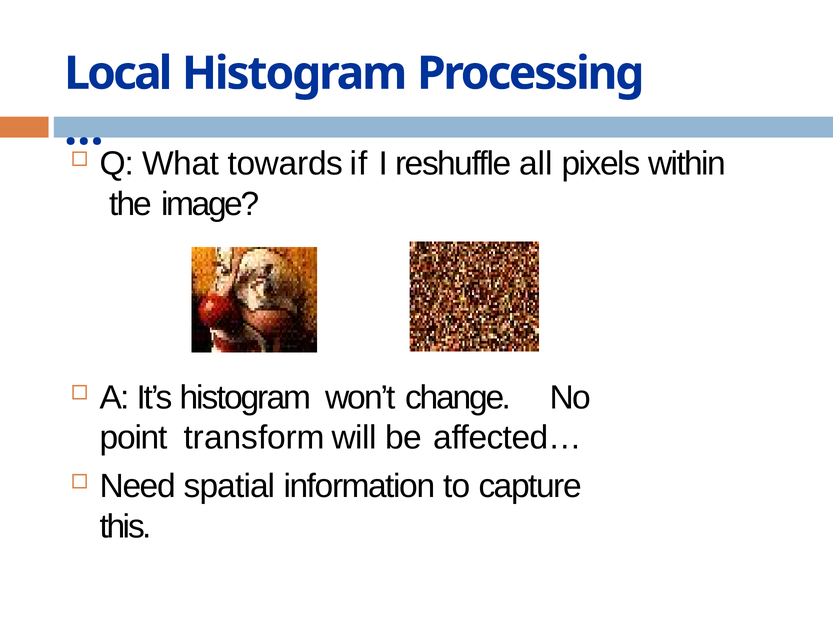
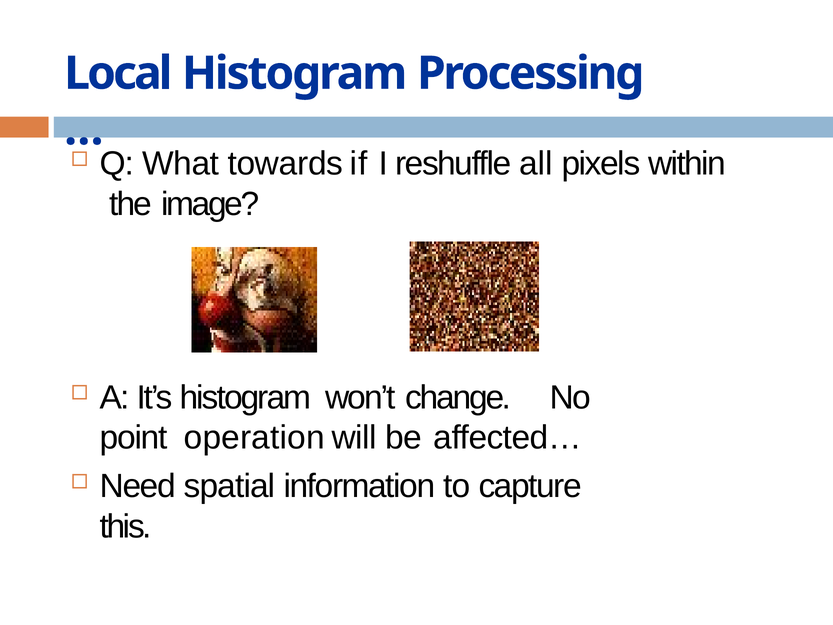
transform: transform -> operation (254, 438)
